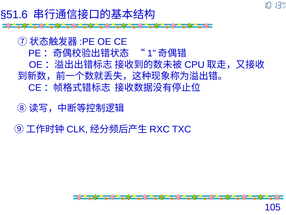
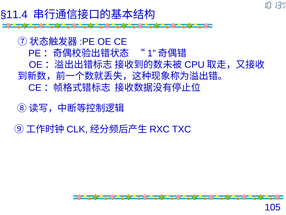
§51.6: §51.6 -> §11.4 (14, 15)
